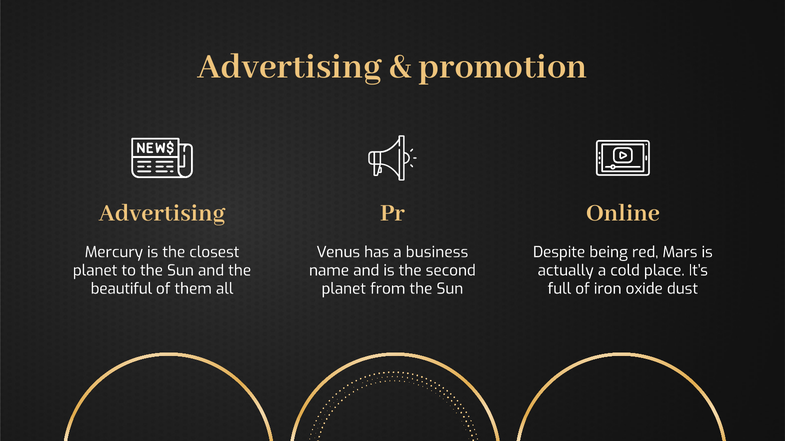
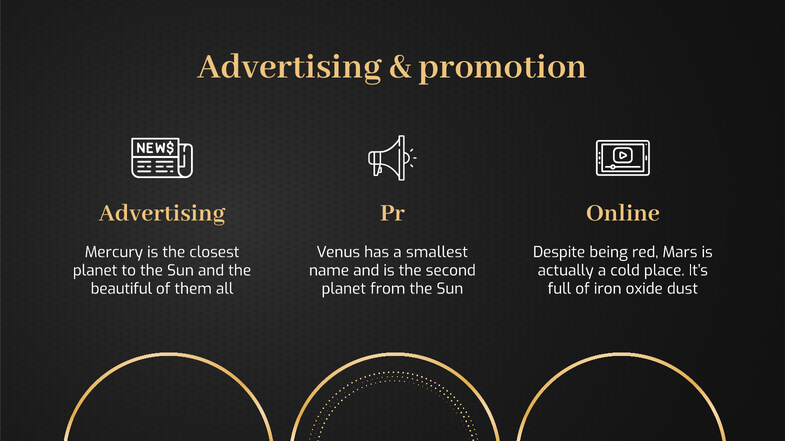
business: business -> smallest (437, 252)
